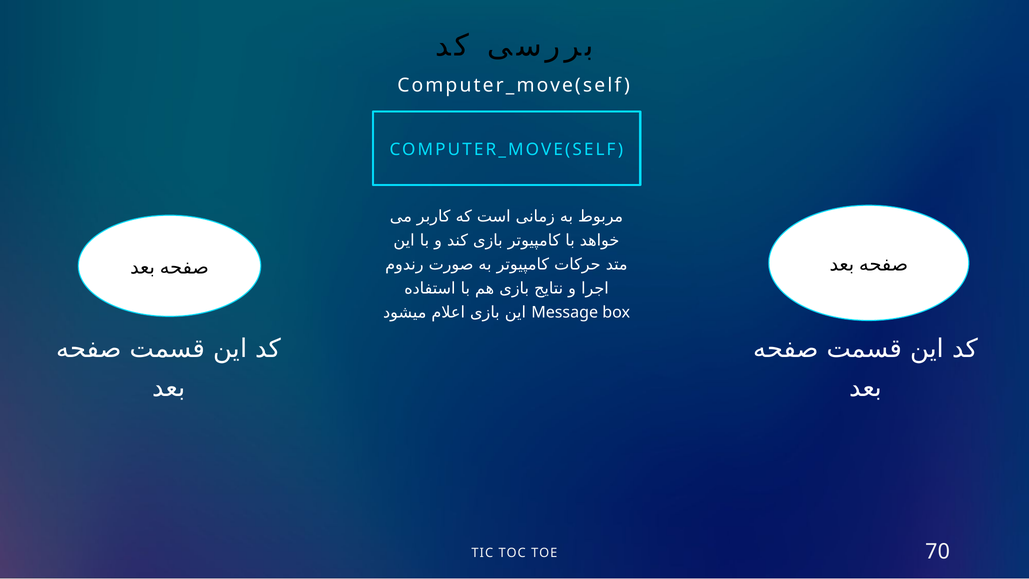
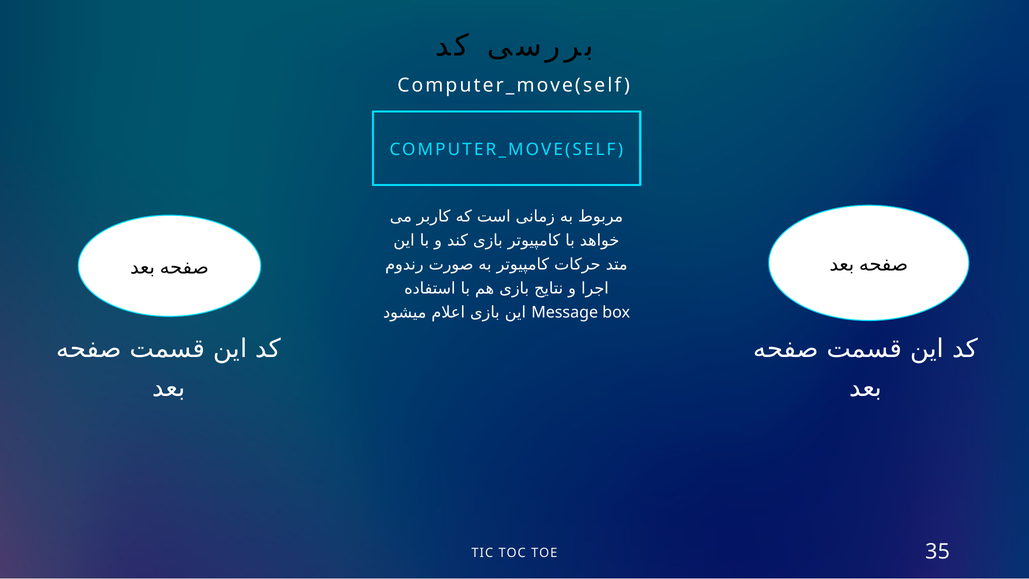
70: 70 -> 35 (938, 552)
